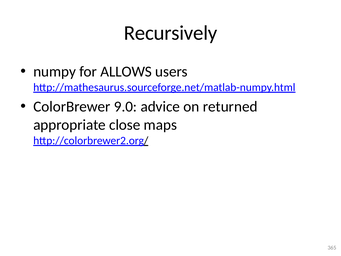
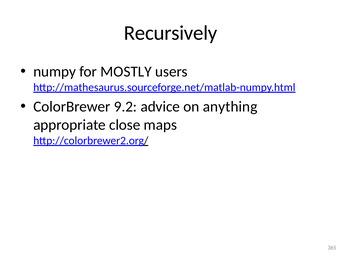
ALLOWS: ALLOWS -> MOSTLY (126, 72)
9.0: 9.0 -> 9.2 (125, 107)
returned: returned -> anything (230, 107)
